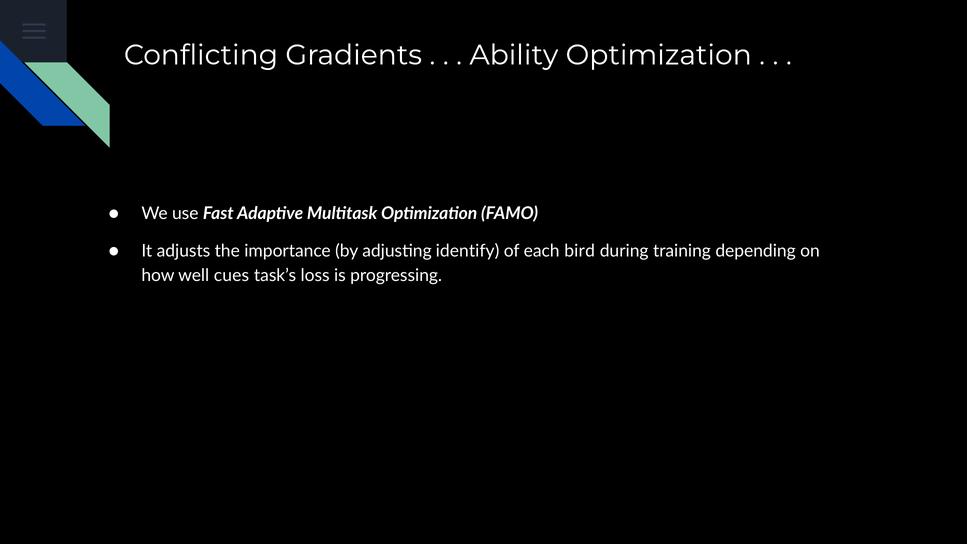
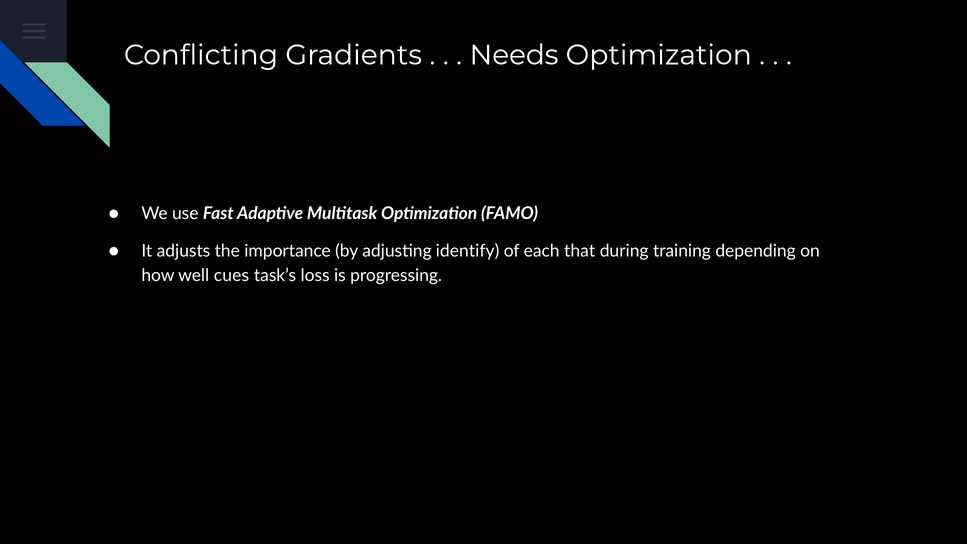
Ability: Ability -> Needs (514, 55)
bird: bird -> that (580, 251)
